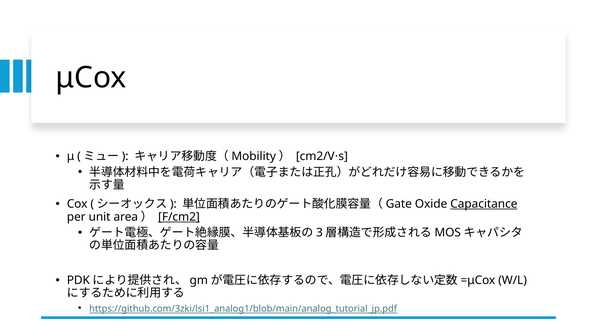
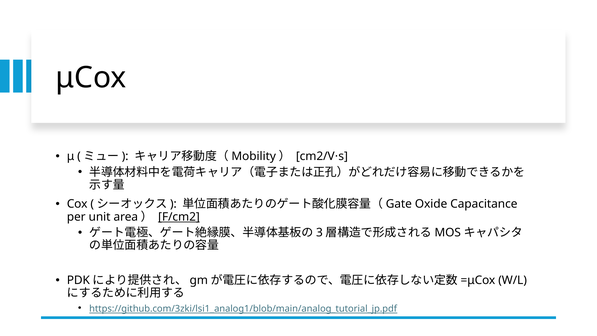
Capacitance underline: present -> none (484, 204)
